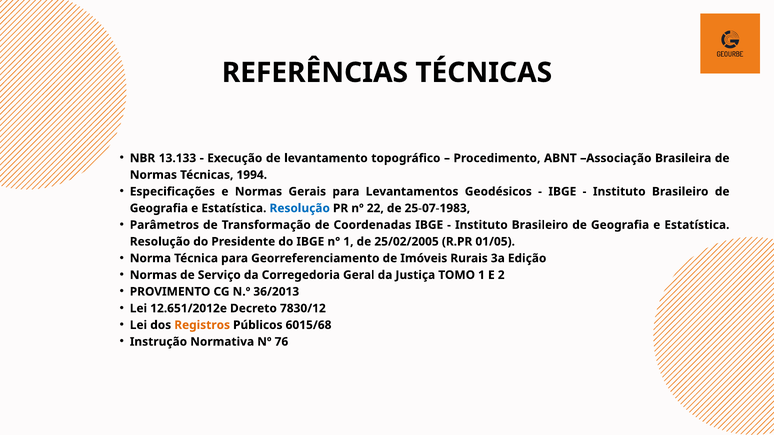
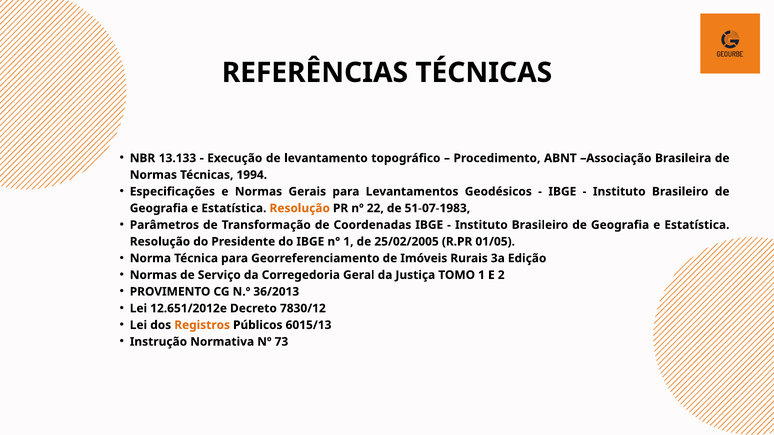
Resolução colour: blue -> orange (300, 208)
25-07-1983: 25-07-1983 -> 51-07-1983 (437, 208)
6015/68: 6015/68 -> 6015/13 (309, 325)
76: 76 -> 73 (281, 342)
